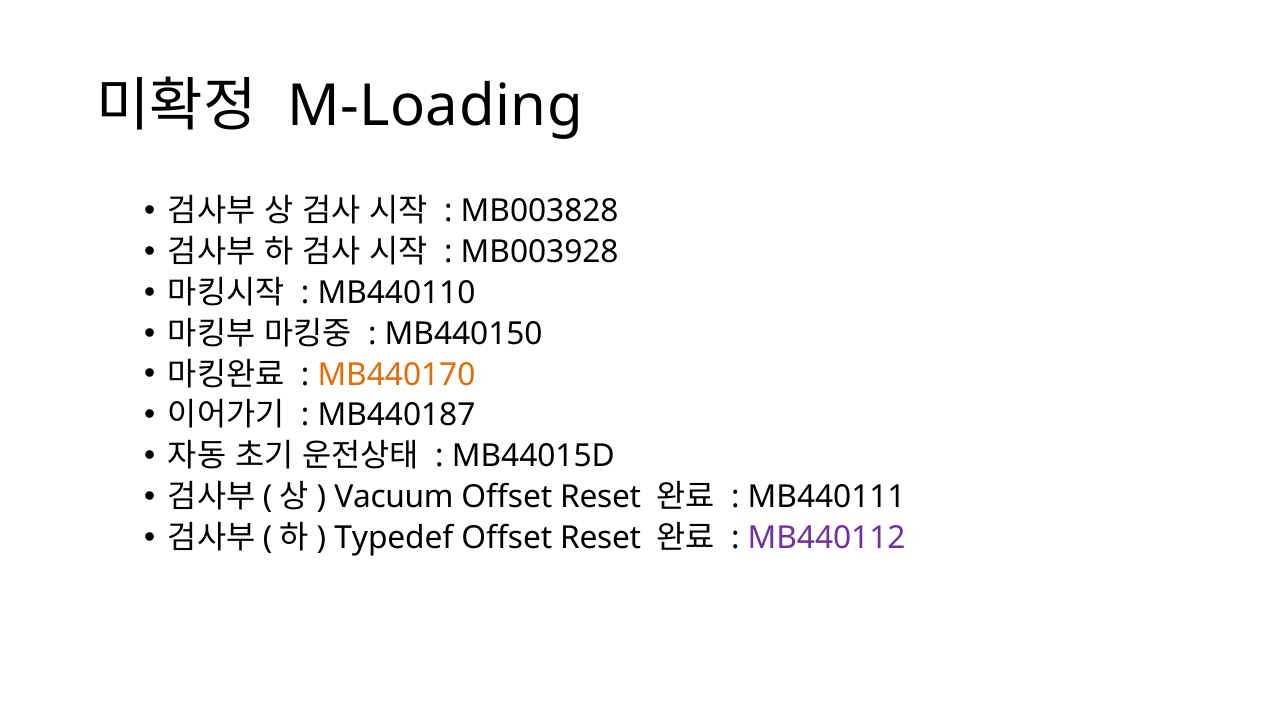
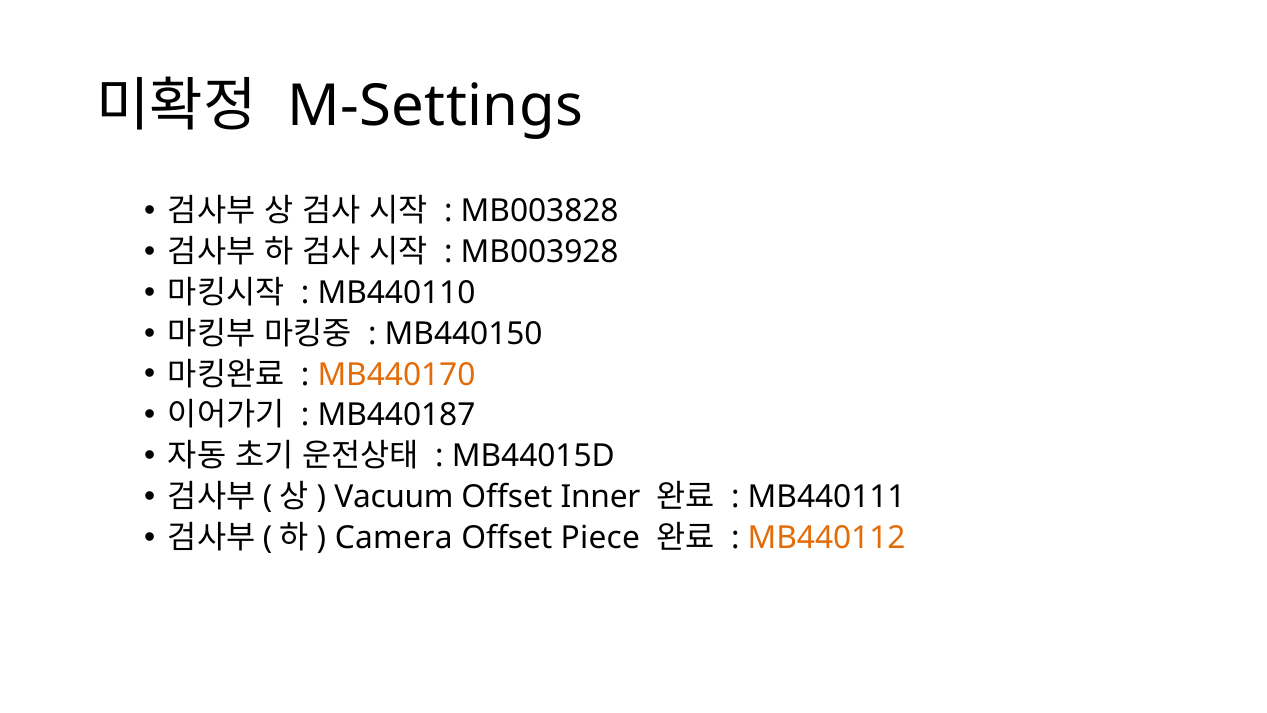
M-Loading: M-Loading -> M-Settings (435, 106)
Reset: Reset -> Inner (601, 497)
Typedef: Typedef -> Camera (394, 538)
Reset: Reset -> Piece (600, 538)
MB440112 colour: purple -> orange (827, 538)
